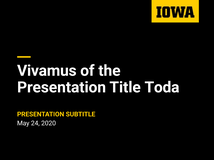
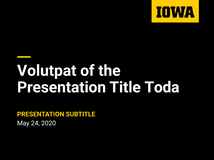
Vivamus: Vivamus -> Volutpat (47, 71)
